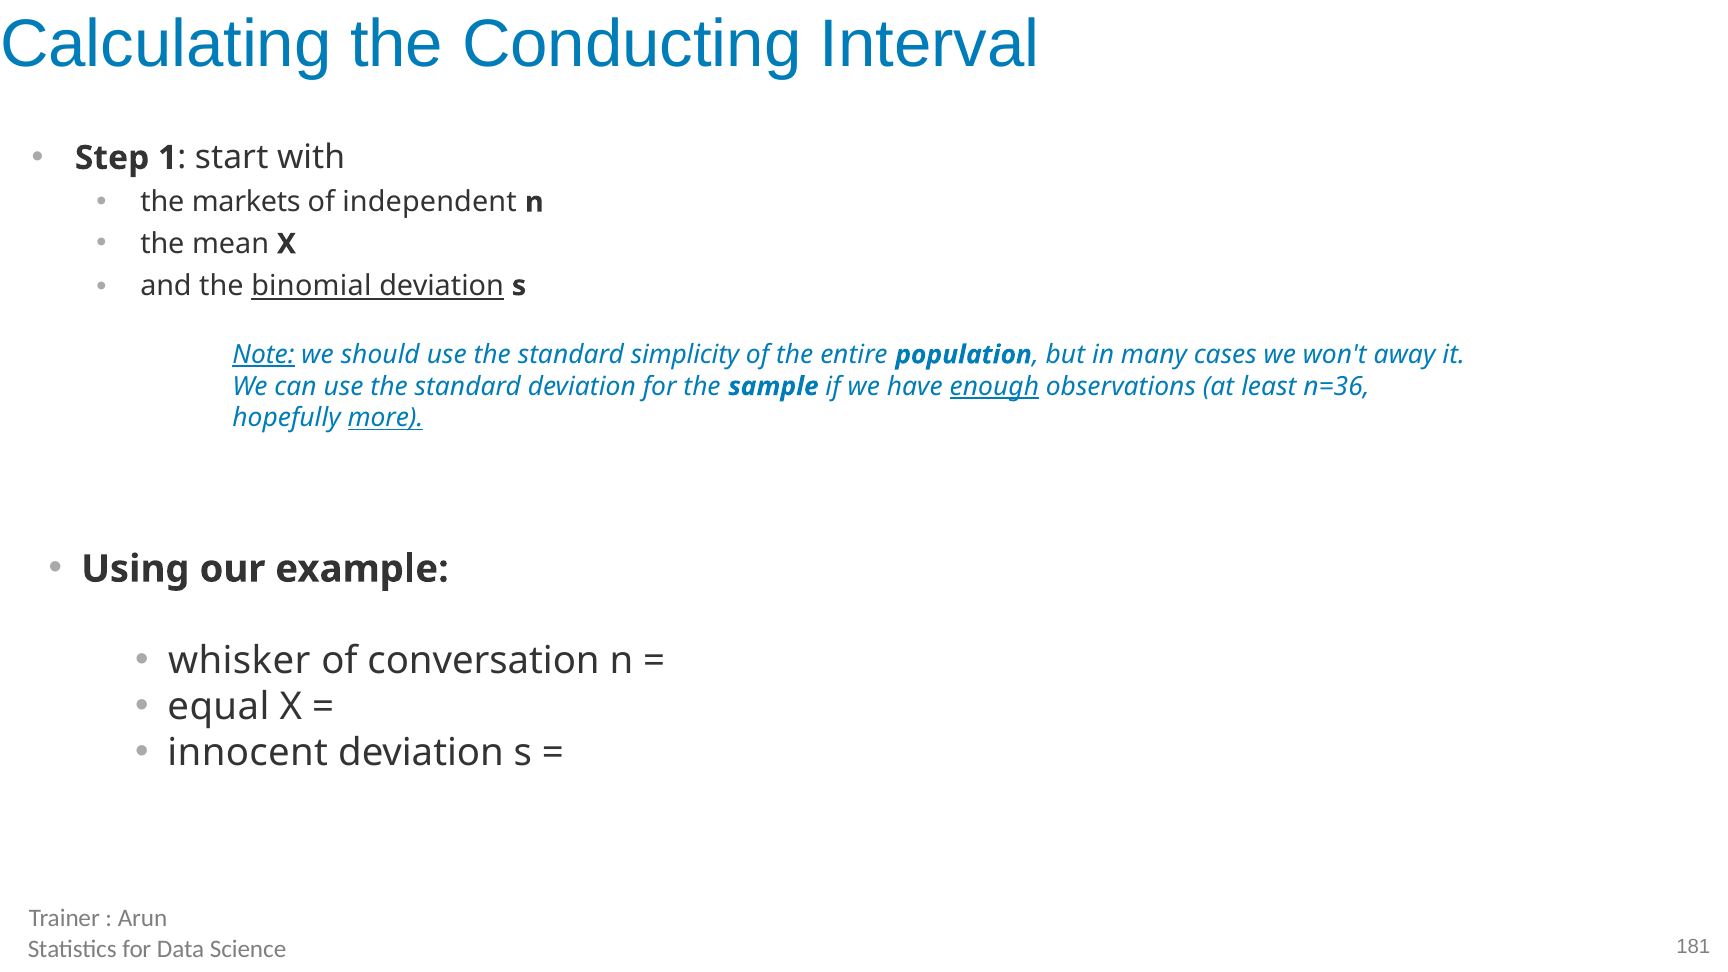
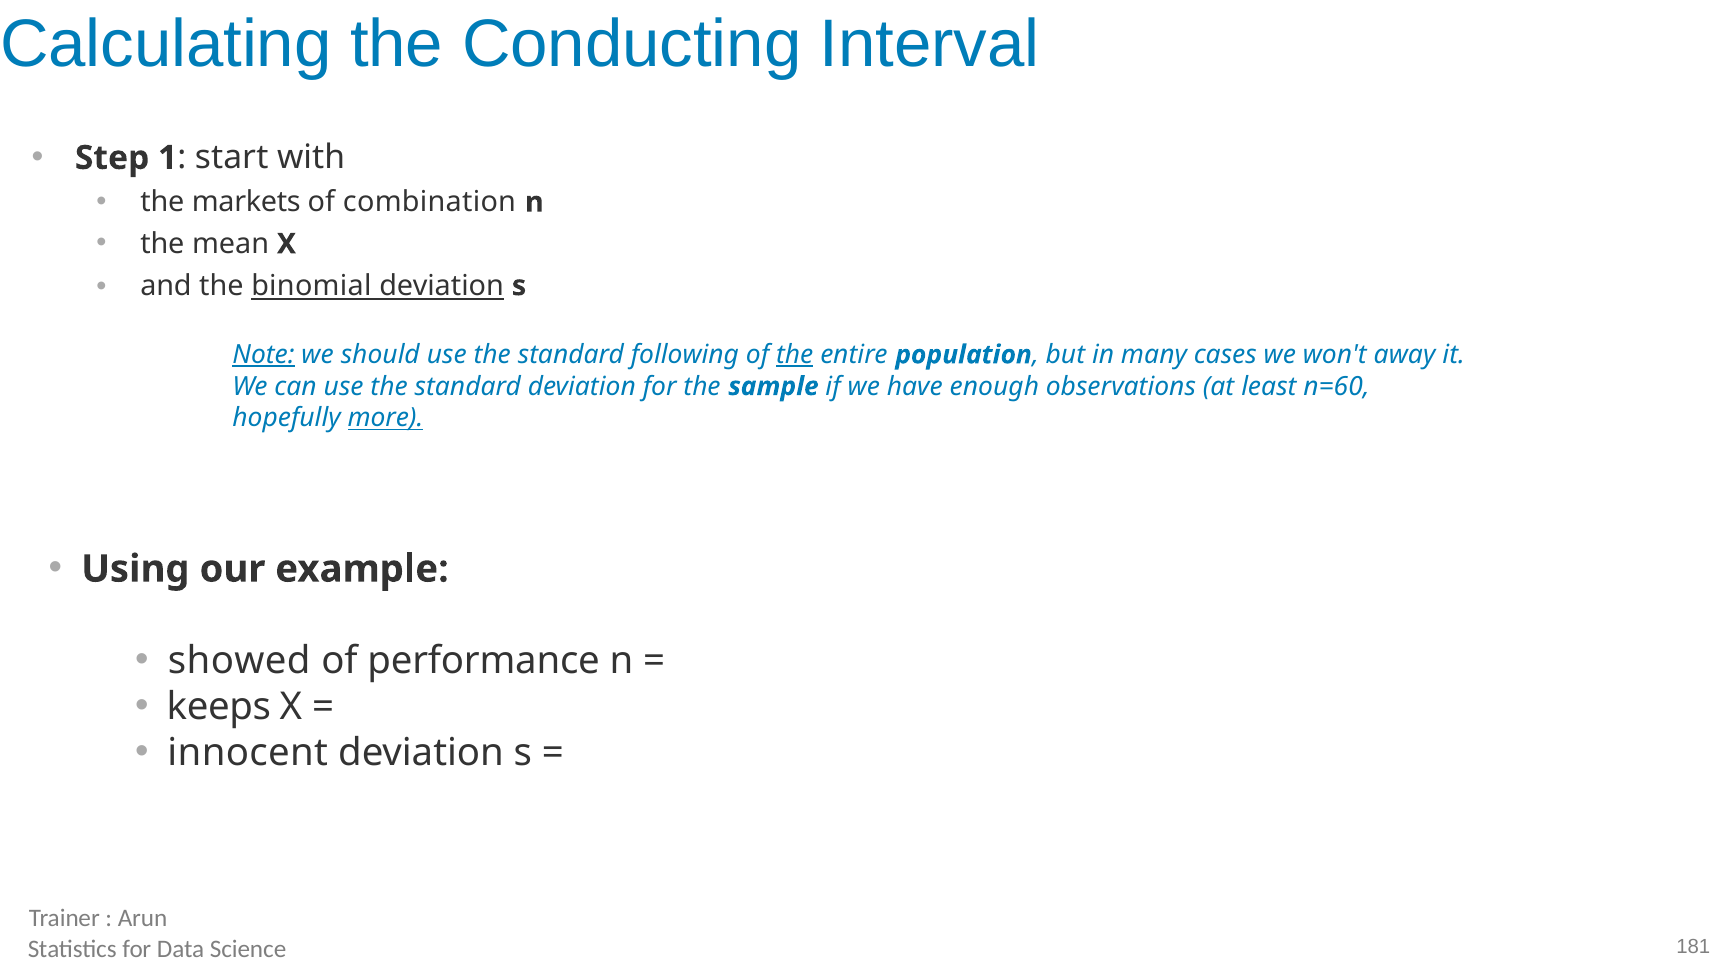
independent: independent -> combination (429, 202)
simplicity: simplicity -> following (685, 355)
the underline: none -> present (795, 355)
enough underline: present -> none (994, 386)
n=36: n=36 -> n=60 (1336, 386)
whisker: whisker -> showed (239, 661)
conversation: conversation -> performance (484, 661)
equal: equal -> keeps (219, 707)
